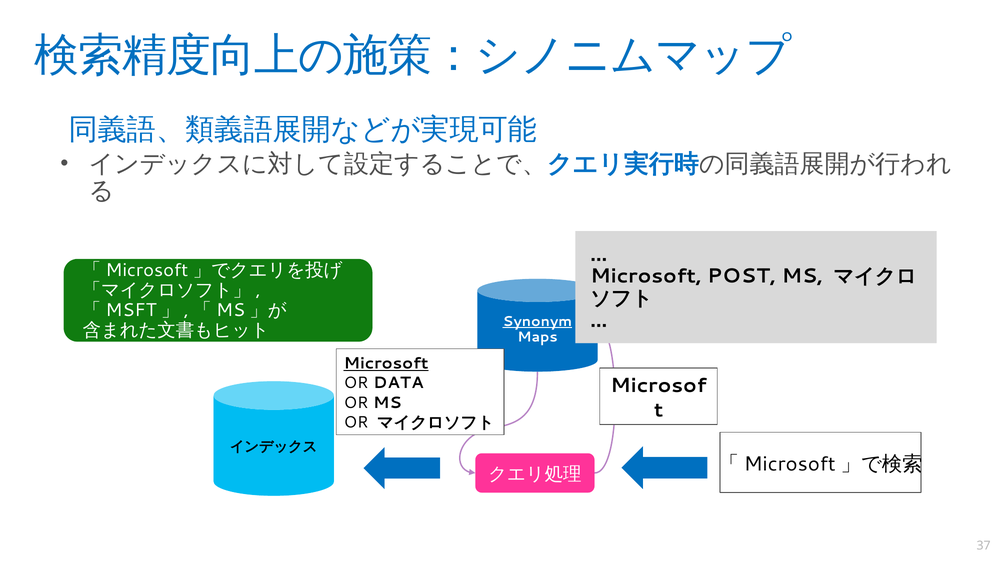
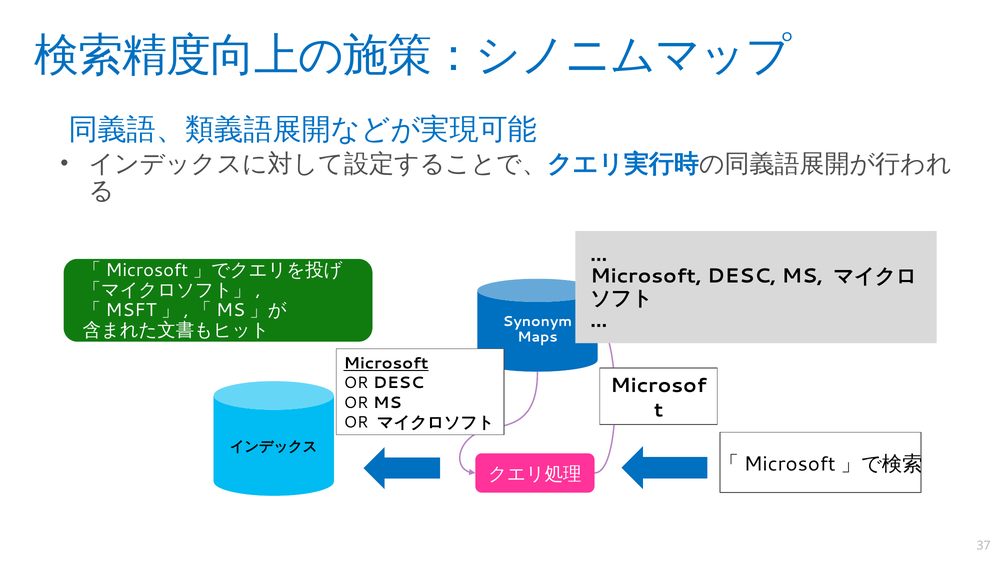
Microsoft POST: POST -> DESC (742, 276)
Synonym underline: present -> none (537, 321)
OR DATA: DATA -> DESC (398, 383)
